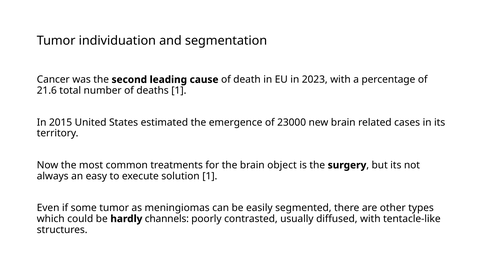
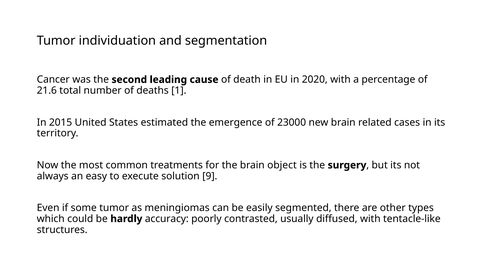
2023: 2023 -> 2020 (315, 80)
solution 1: 1 -> 9 (210, 176)
channels: channels -> accuracy (167, 219)
